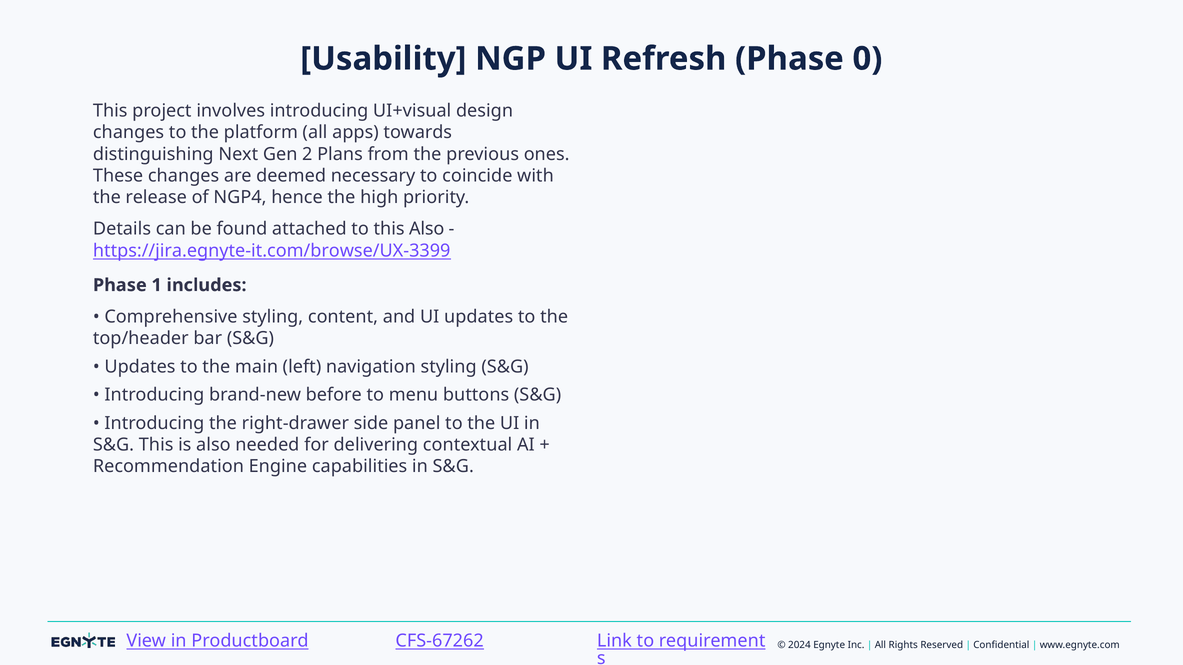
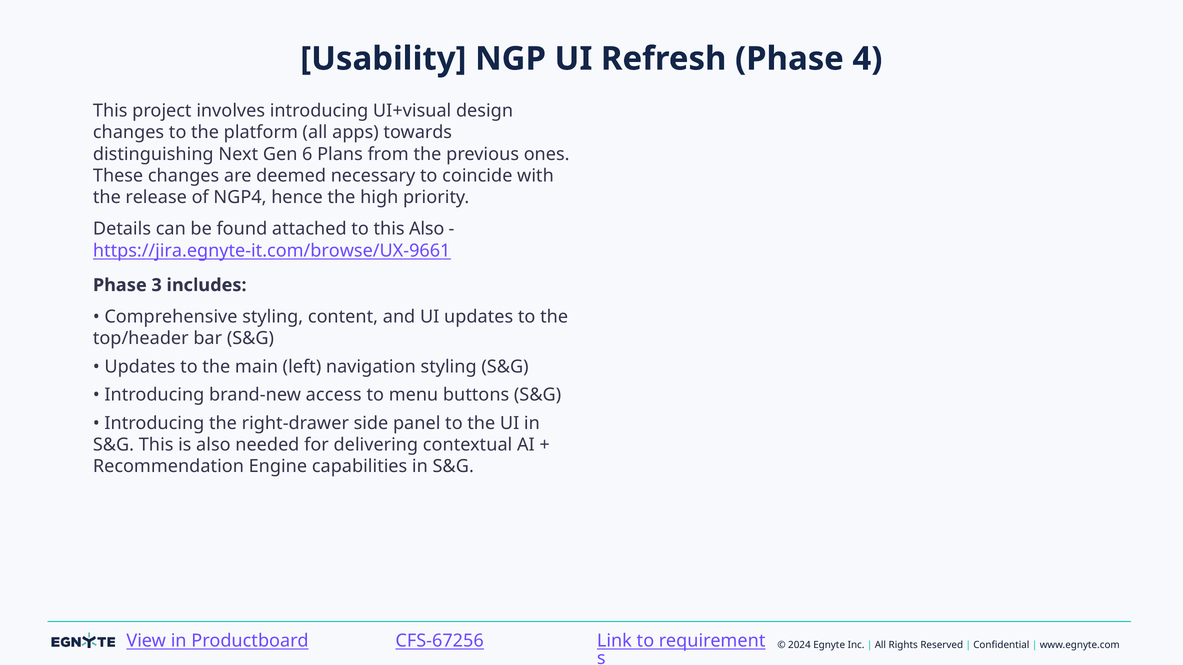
0: 0 -> 4 (867, 59)
2: 2 -> 6 (307, 154)
https://jira.egnyte-it.com/browse/UX-3399: https://jira.egnyte-it.com/browse/UX-3399 -> https://jira.egnyte-it.com/browse/UX-9661 (272, 251)
1: 1 -> 3 (157, 285)
before: before -> access (334, 395)
CFS-67262: CFS-67262 -> CFS-67256 (440, 641)
